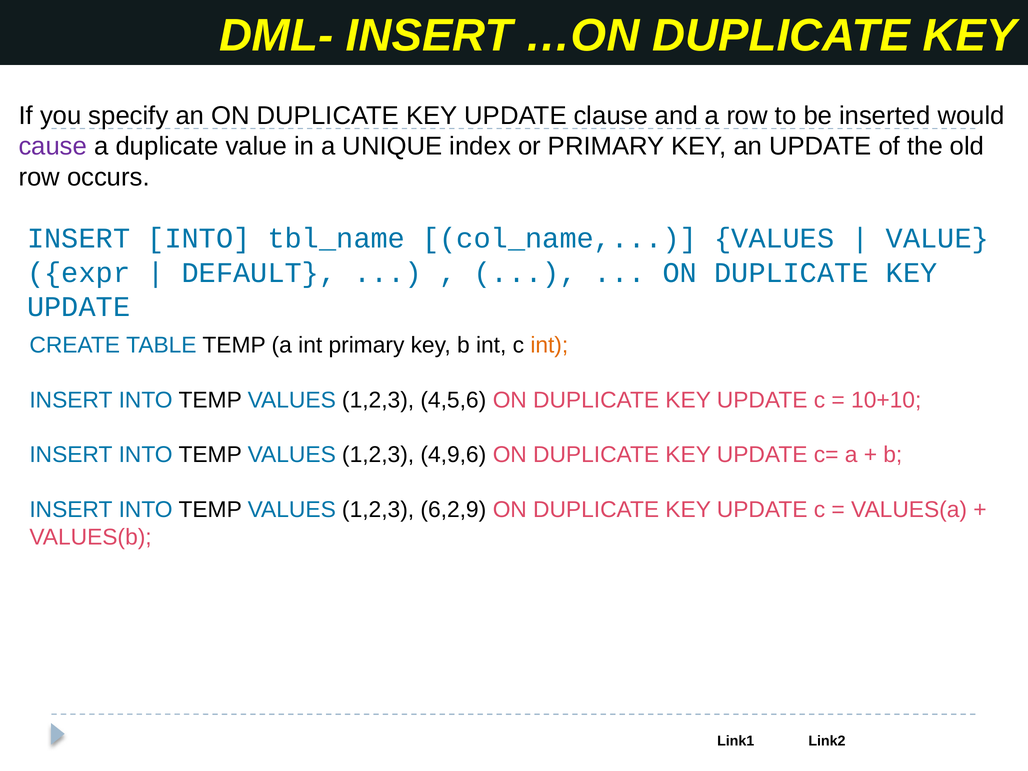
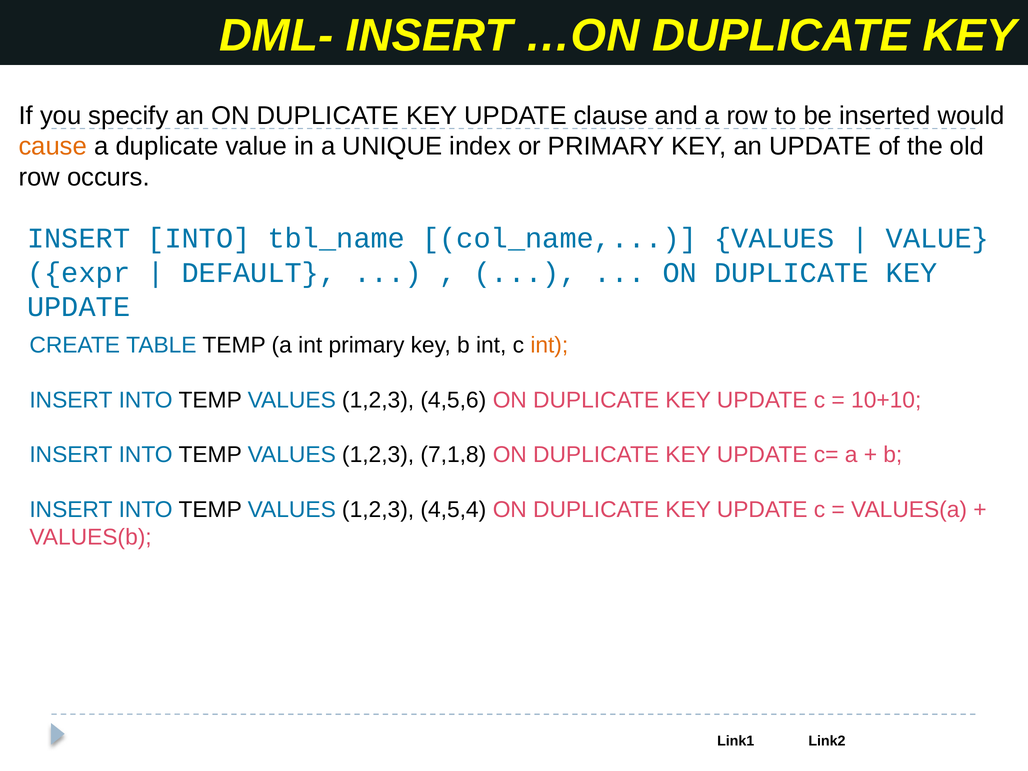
cause colour: purple -> orange (53, 146)
4,9,6: 4,9,6 -> 7,1,8 (453, 455)
6,2,9: 6,2,9 -> 4,5,4 (453, 510)
